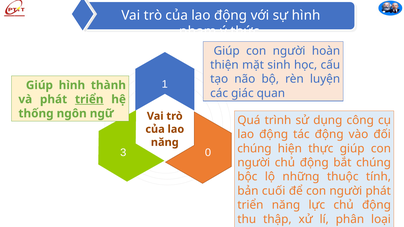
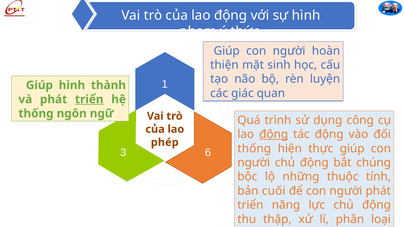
động underline: none -> present (274, 134)
năng: năng -> phép (165, 142)
chúng: chúng -> thống (254, 149)
0: 0 -> 6 (208, 153)
